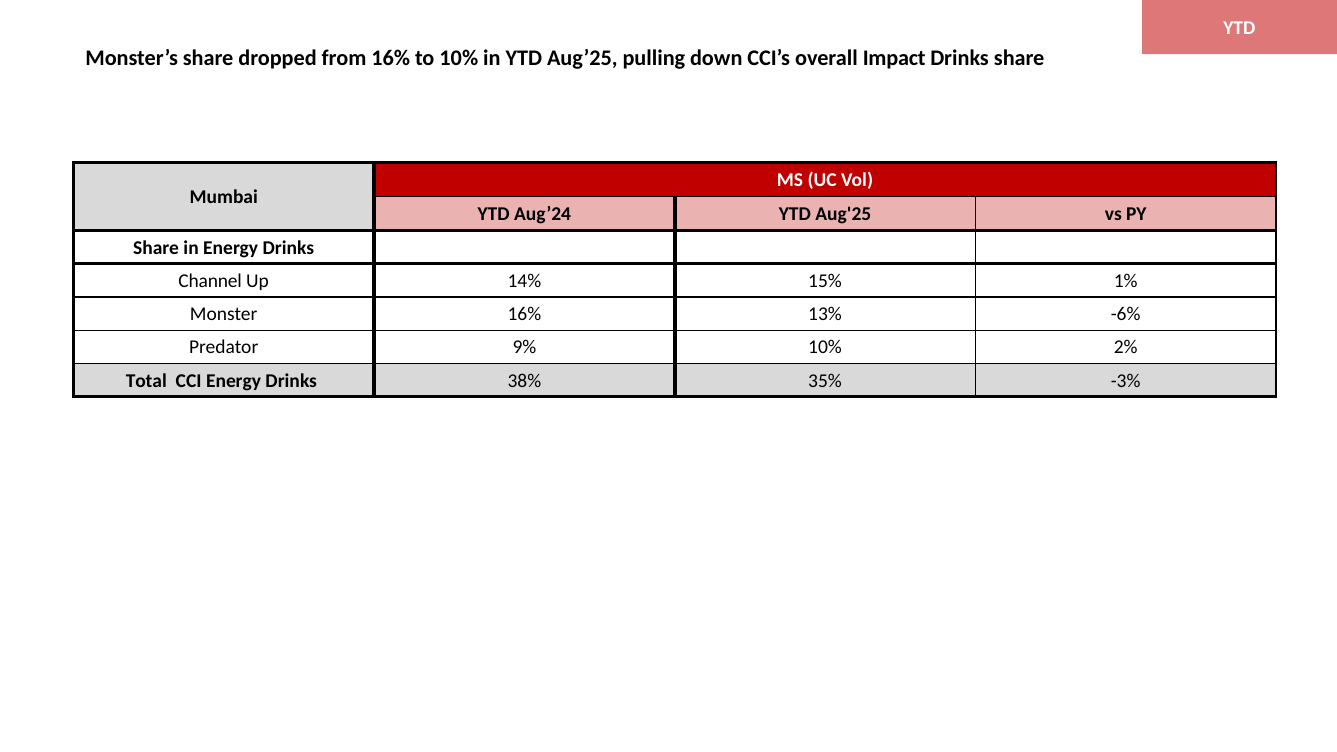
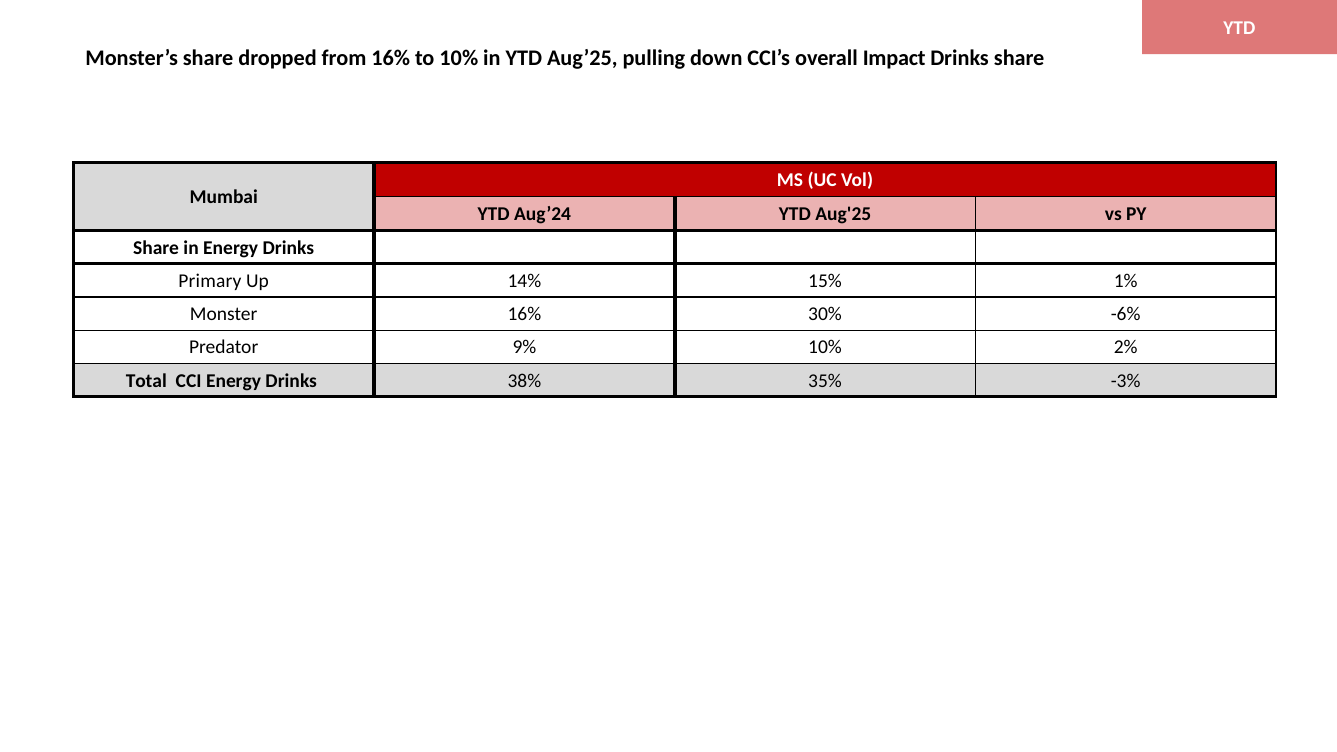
Channel: Channel -> Primary (210, 281)
13%: 13% -> 30% (825, 314)
